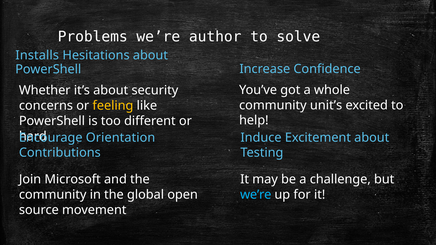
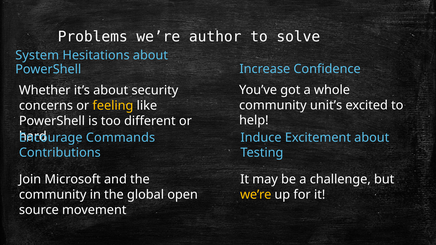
Installs: Installs -> System (37, 56)
Orientation: Orientation -> Commands (121, 138)
we’re colour: light blue -> yellow (256, 195)
